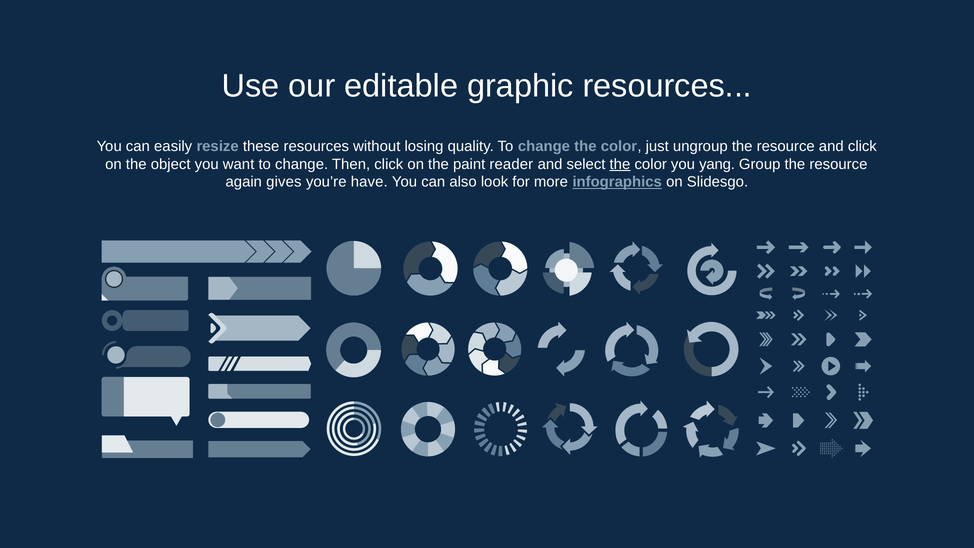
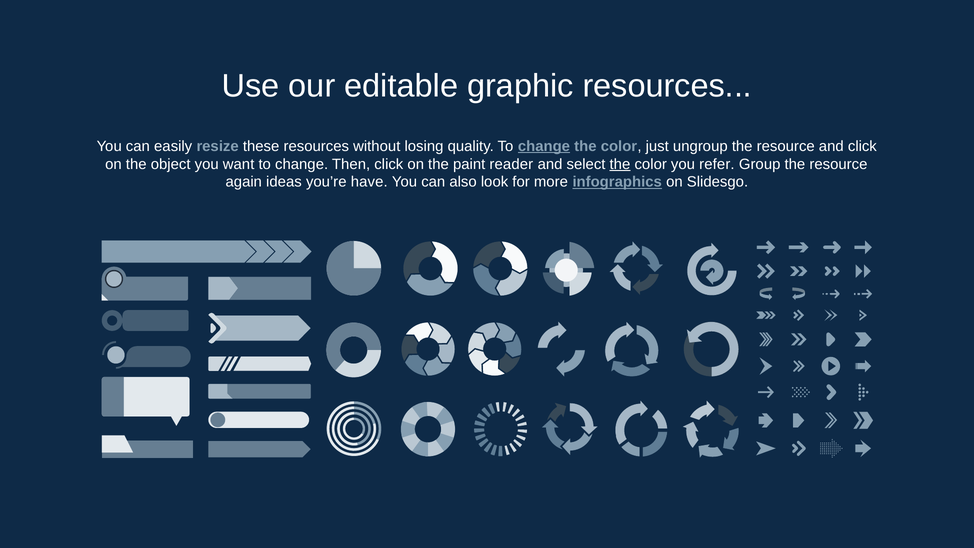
change underline: none -> present (544, 146)
yang: yang -> refer (717, 164)
gives: gives -> ideas (284, 182)
